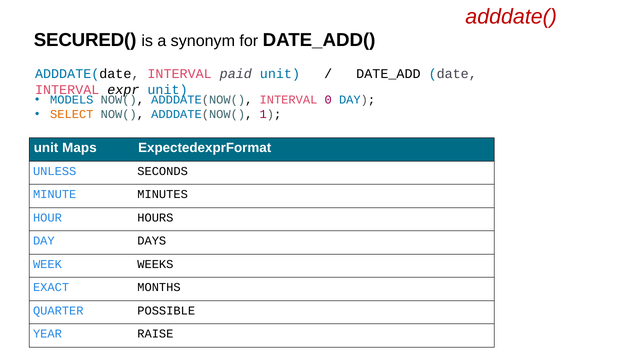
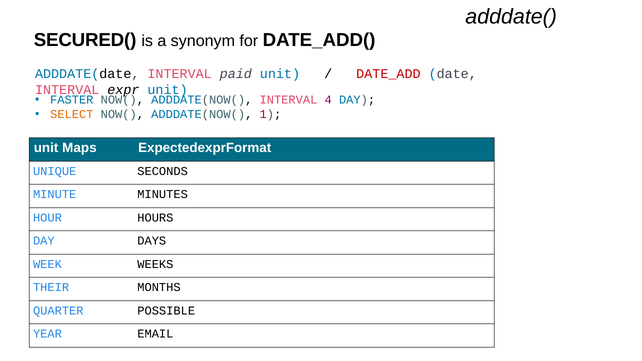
adddate( colour: red -> black (511, 17)
DATE_ADD colour: black -> red (388, 74)
MODELS: MODELS -> FASTER (72, 100)
0: 0 -> 4 (328, 100)
UNLESS: UNLESS -> UNIQUE (55, 171)
EXACT: EXACT -> THEIR (51, 288)
RAISE: RAISE -> EMAIL (155, 334)
